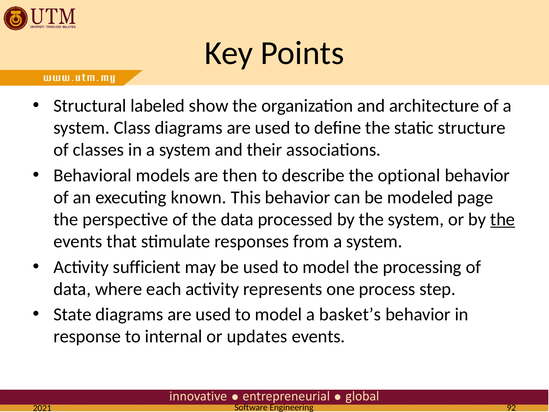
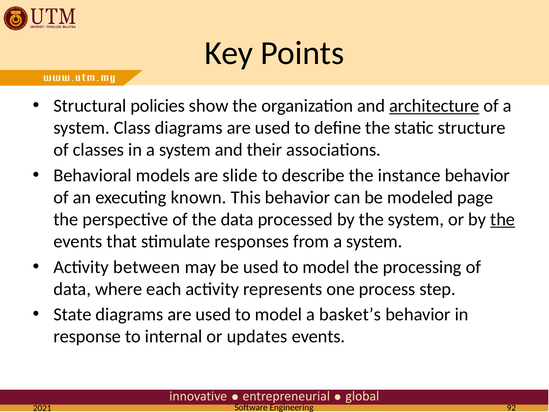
labeled: labeled -> policies (158, 106)
architecture underline: none -> present (434, 106)
then: then -> slide (240, 175)
optional: optional -> instance (409, 175)
sufficient: sufficient -> between (147, 267)
